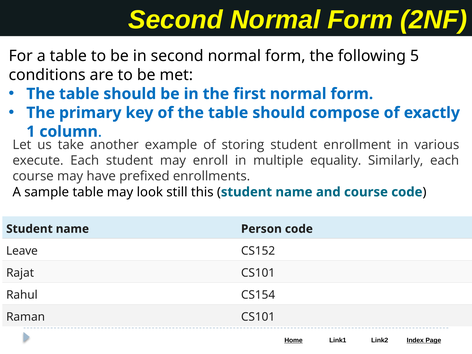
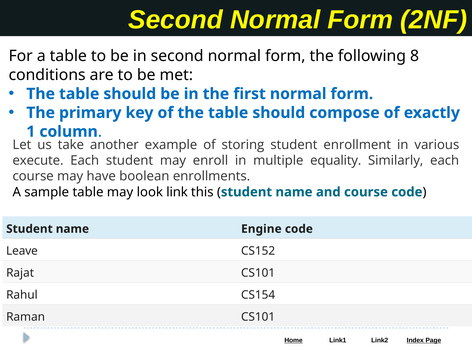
5: 5 -> 8 (415, 56)
prefixed: prefixed -> boolean (144, 176)
still: still -> link (177, 192)
Person: Person -> Engine (261, 229)
